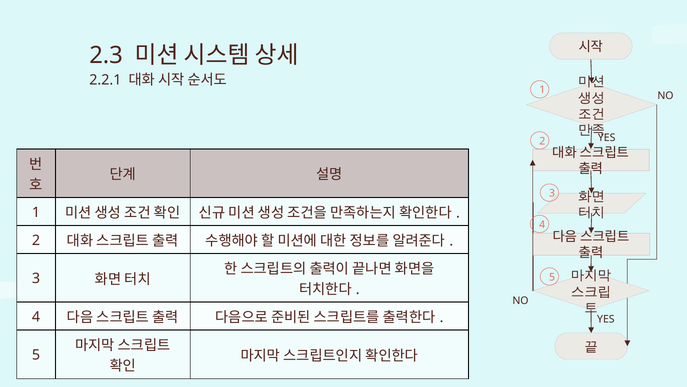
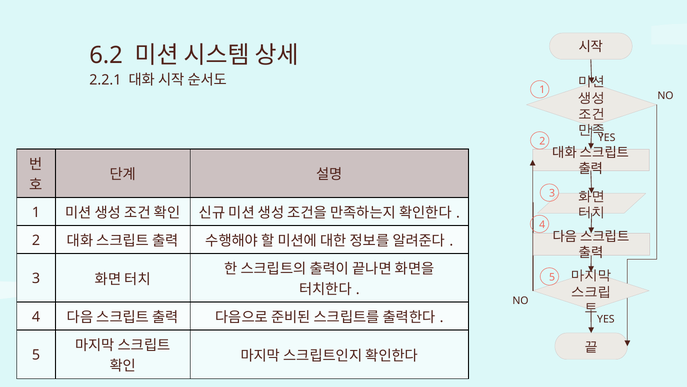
2.3: 2.3 -> 6.2 (106, 56)
